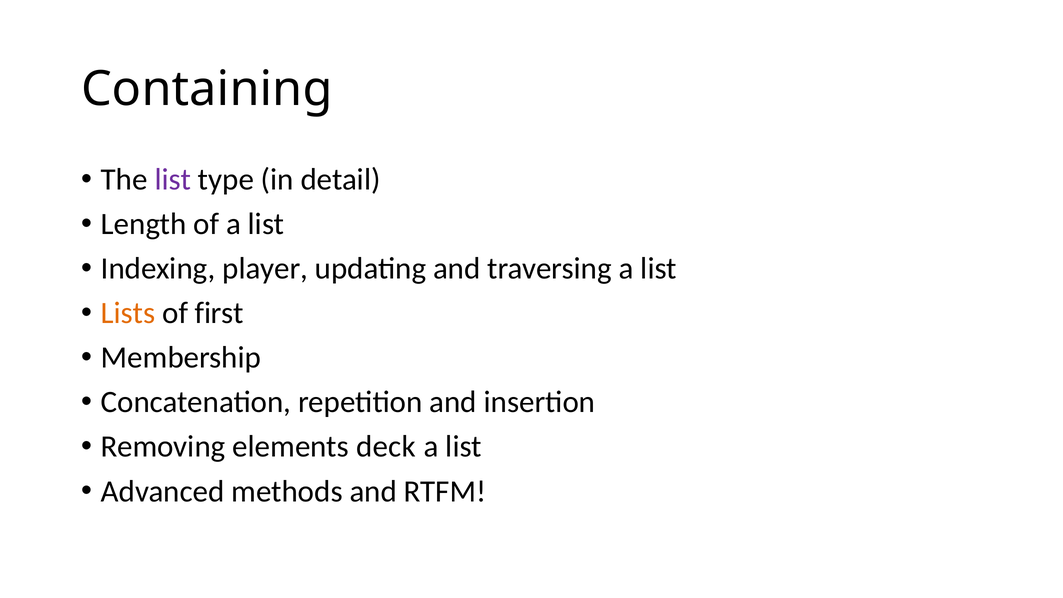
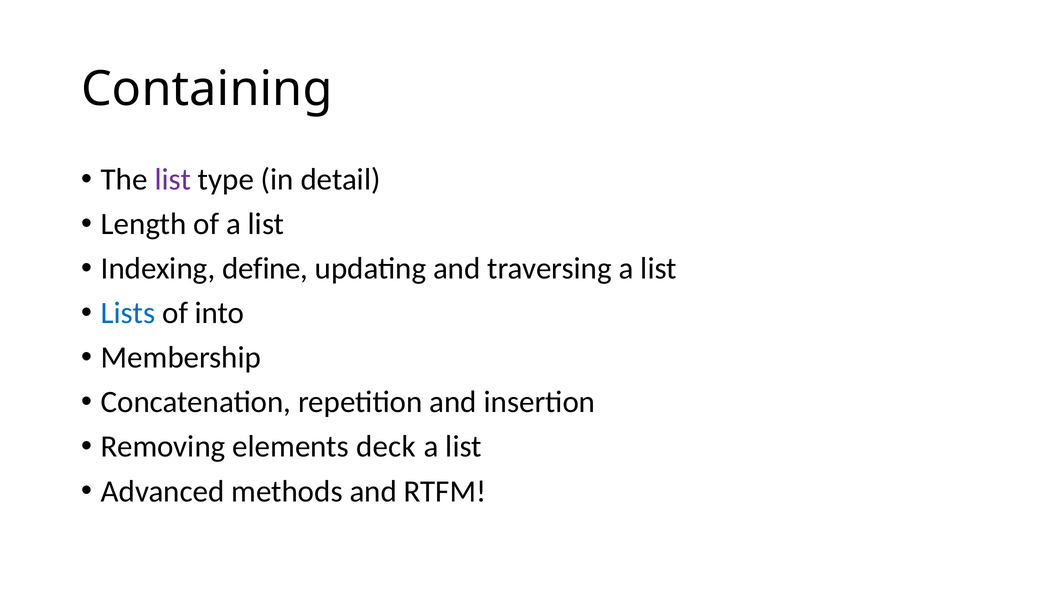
player: player -> define (265, 269)
Lists colour: orange -> blue (128, 313)
first: first -> into (219, 313)
